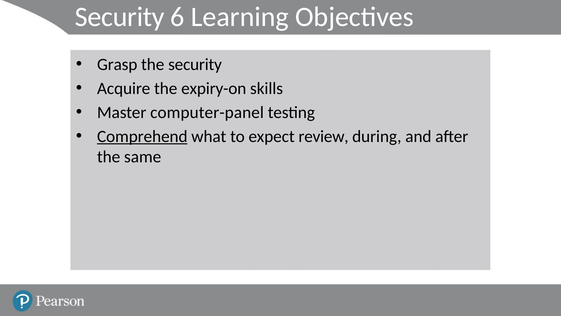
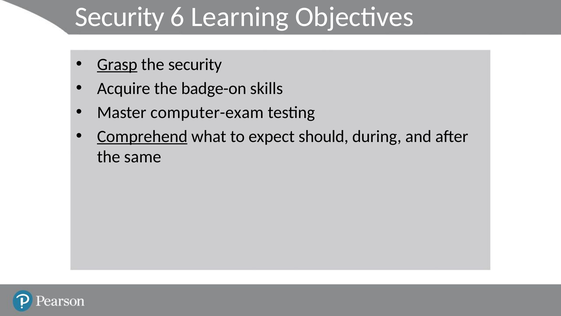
Grasp underline: none -> present (117, 64)
expiry-on: expiry-on -> badge-on (214, 88)
computer-panel: computer-panel -> computer-exam (207, 112)
review: review -> should (324, 136)
